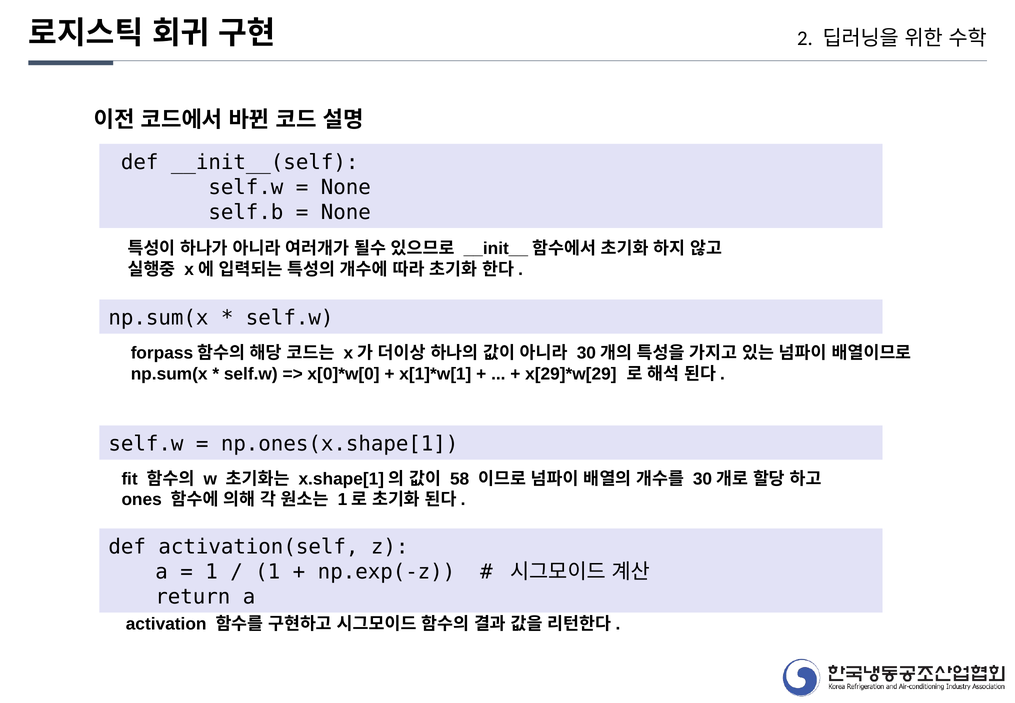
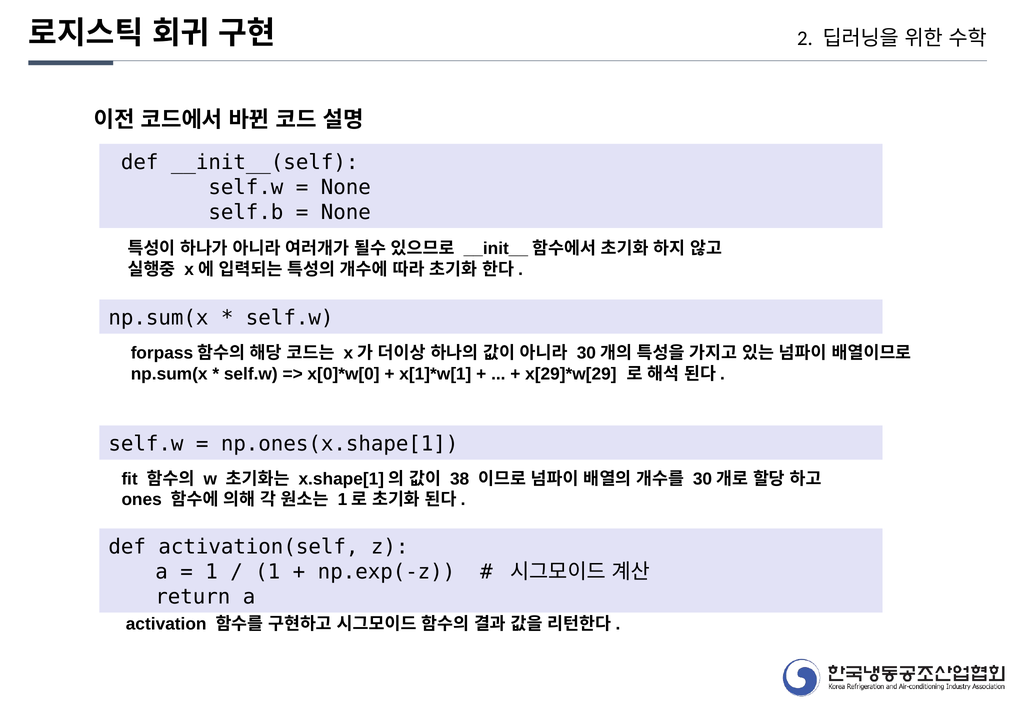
58: 58 -> 38 (460, 479)
